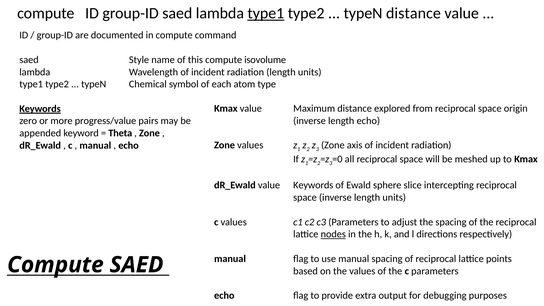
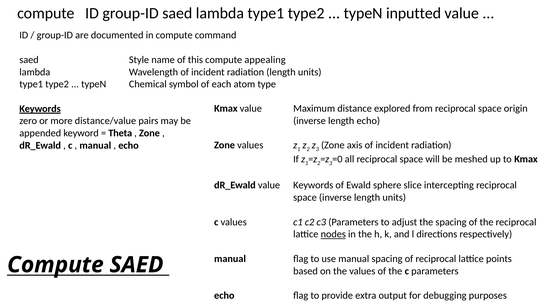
type1 underline: present -> none (266, 13)
typeN distance: distance -> inputted (414, 13)
isovolume: isovolume -> appealing (265, 60)
progress/value: progress/value -> distance/value (105, 121)
